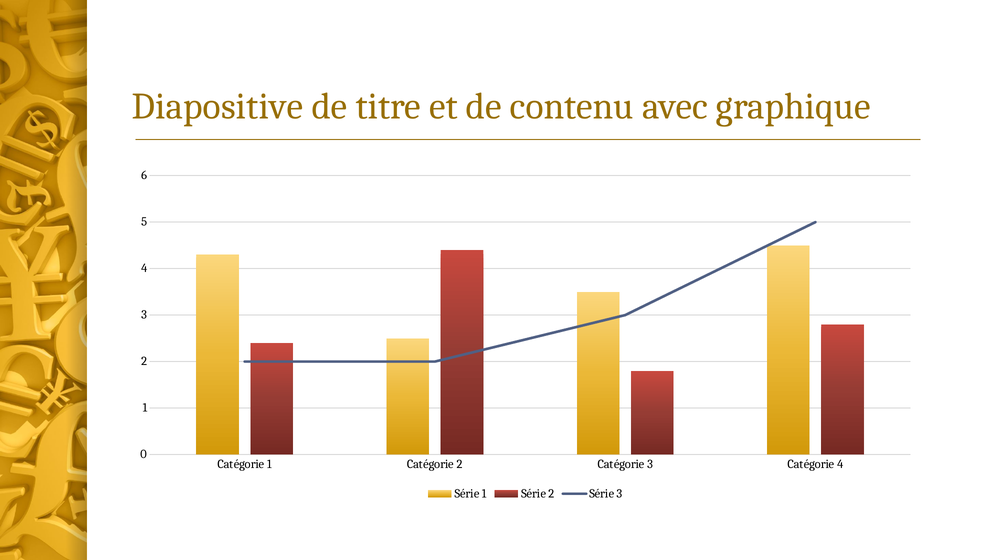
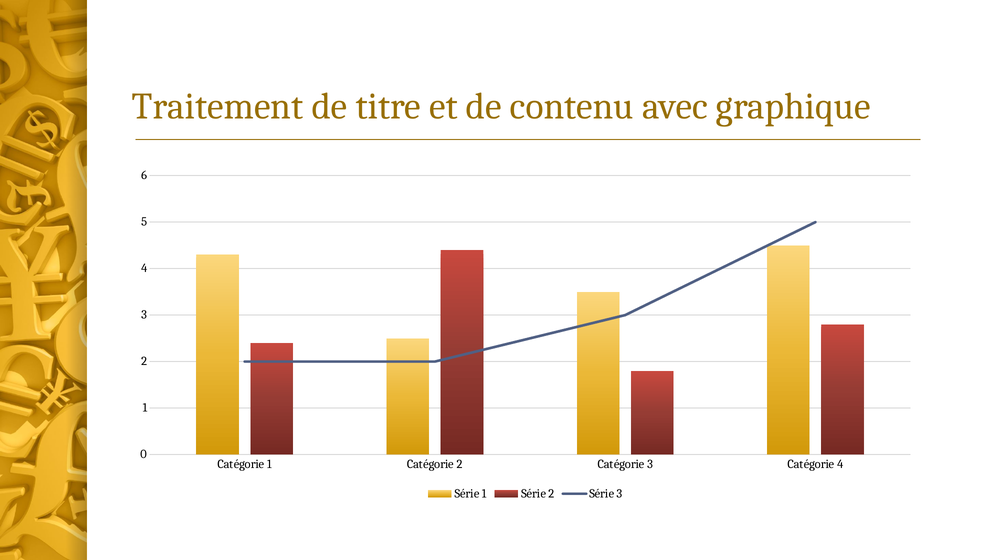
Diapositive: Diapositive -> Traitement (218, 106)
